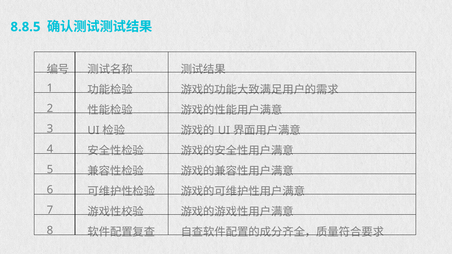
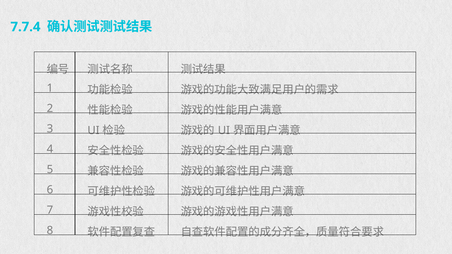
8.8.5: 8.8.5 -> 7.7.4 (25, 27)
